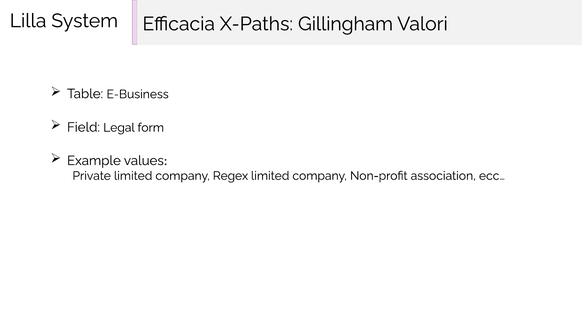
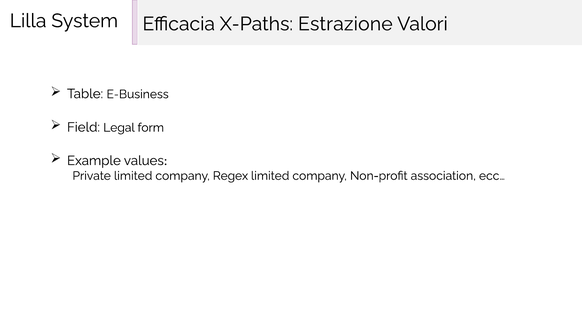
Gillingham: Gillingham -> Estrazione (345, 24)
